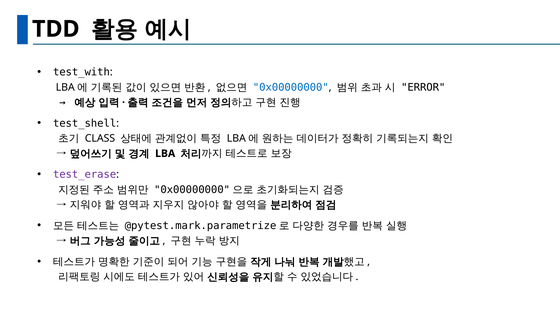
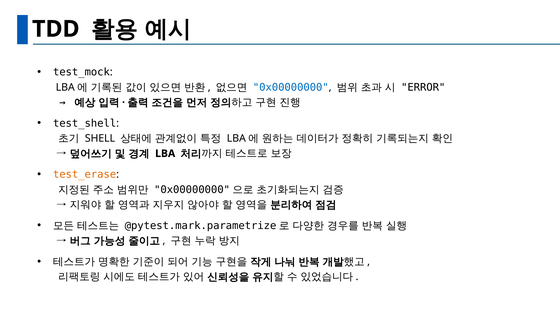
test_with: test_with -> test_mock (81, 72)
CLASS: CLASS -> SHELL (100, 138)
test_erase colour: purple -> orange (85, 174)
